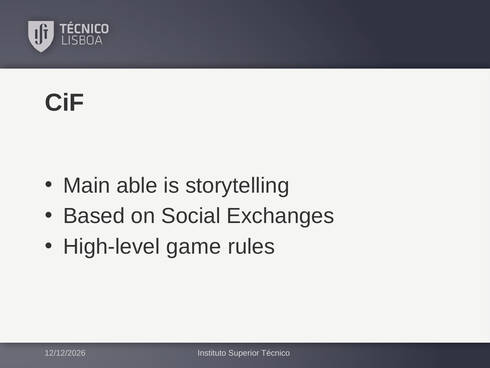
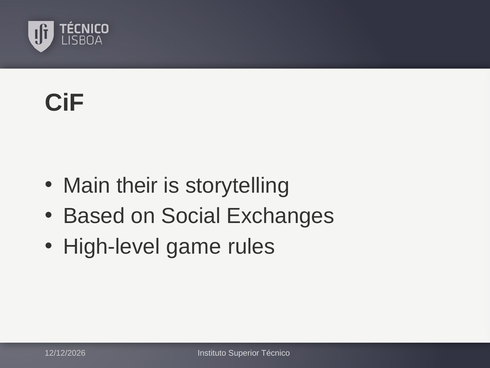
able: able -> their (137, 185)
